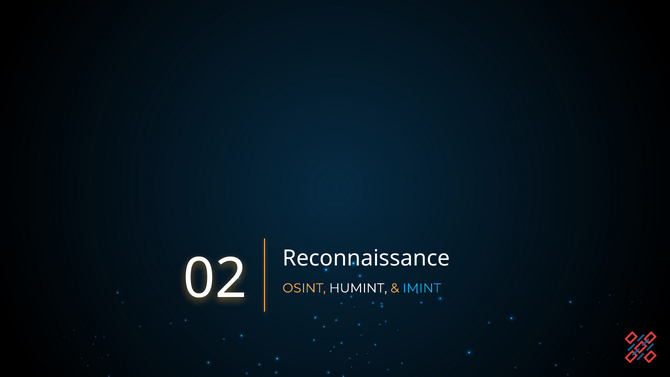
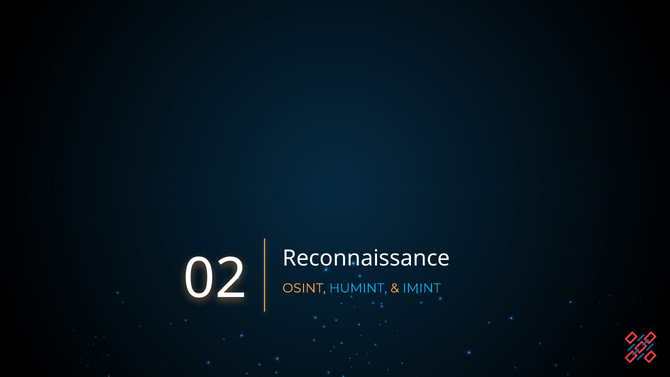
HUMINT colour: white -> light blue (358, 288)
